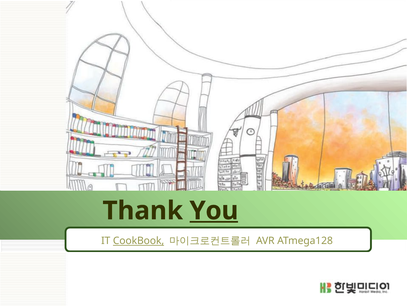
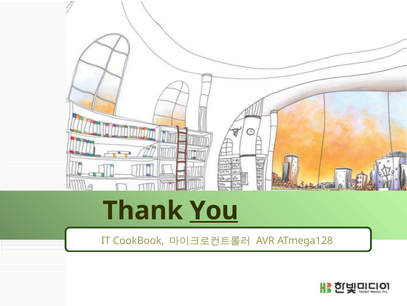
CookBook underline: present -> none (139, 240)
